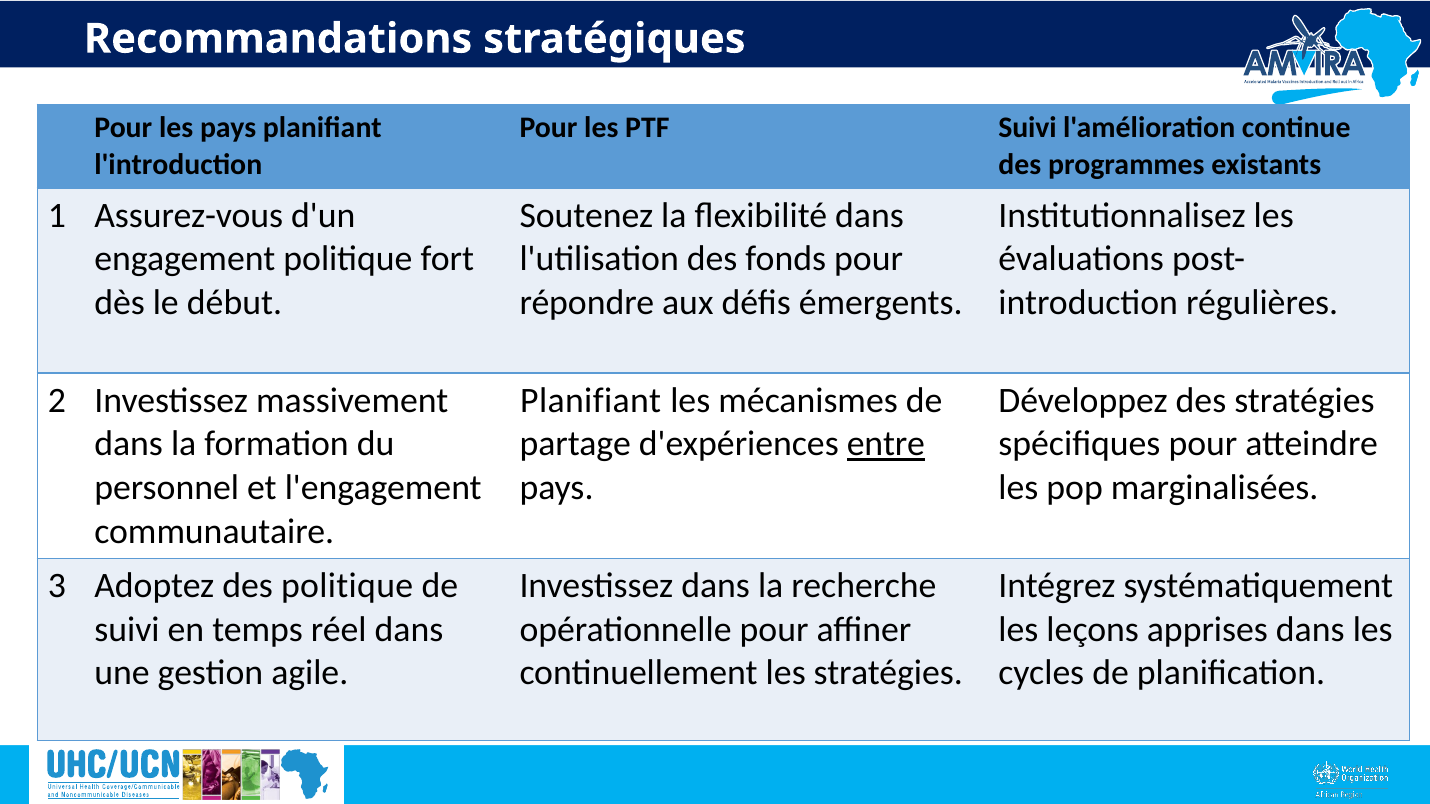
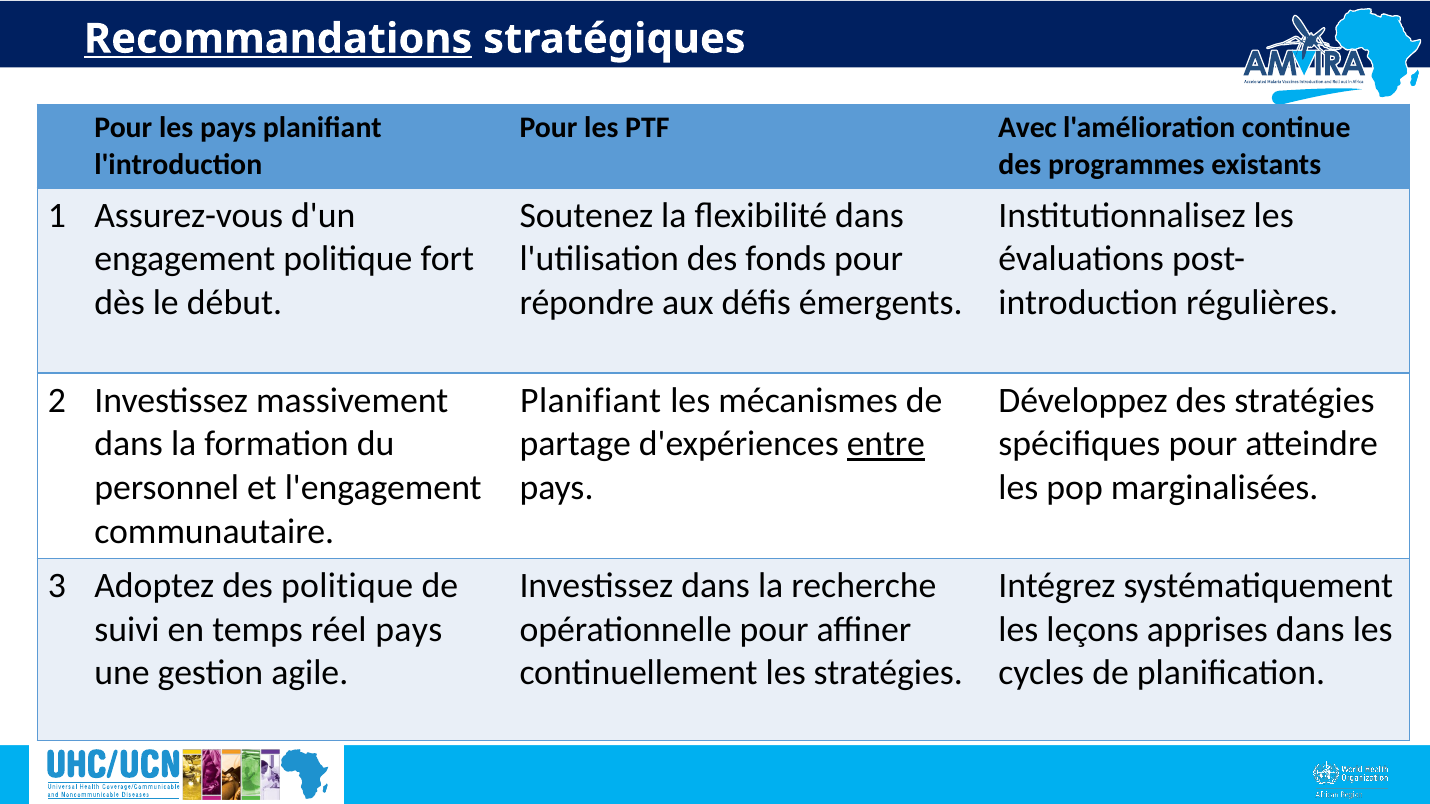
Recommandations underline: none -> present (278, 39)
PTF Suivi: Suivi -> Avec (1028, 128)
réel dans: dans -> pays (409, 630)
